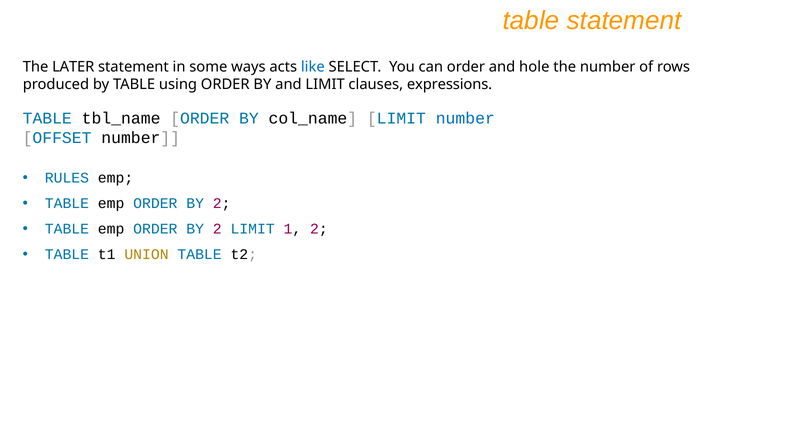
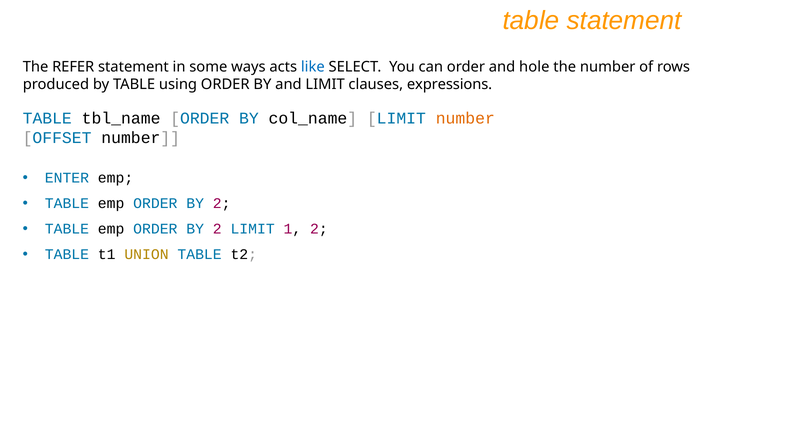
LATER: LATER -> REFER (73, 67)
number colour: blue -> orange (465, 118)
RULES: RULES -> ENTER (67, 178)
